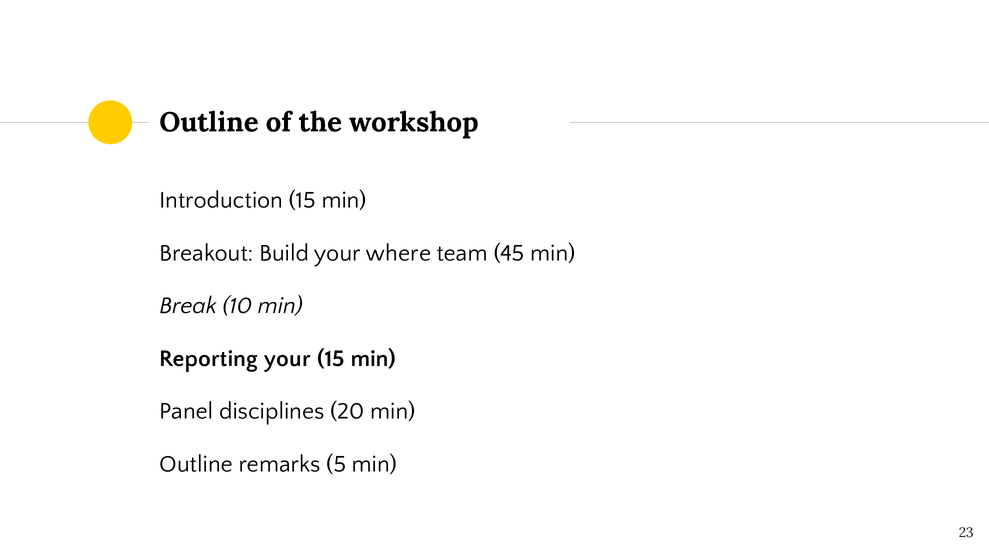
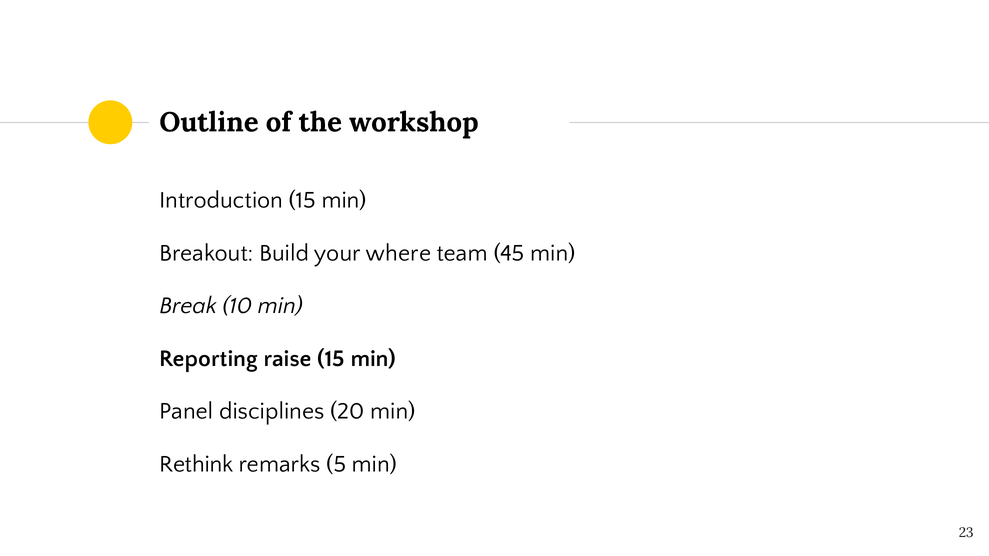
Reporting your: your -> raise (288, 359)
Outline: Outline -> Rethink (196, 464)
